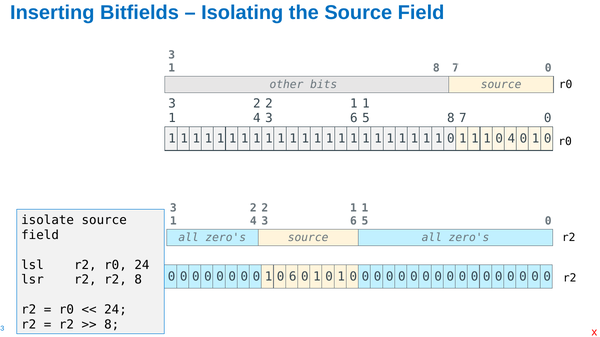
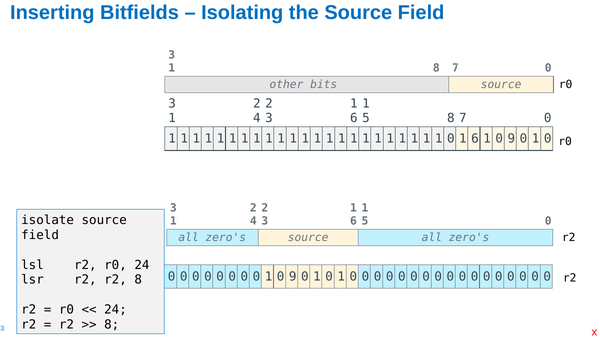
1 0 1 1: 1 -> 6 (475, 139)
4: 4 -> 9 (511, 139)
0 1 0 6: 6 -> 9 (293, 277)
